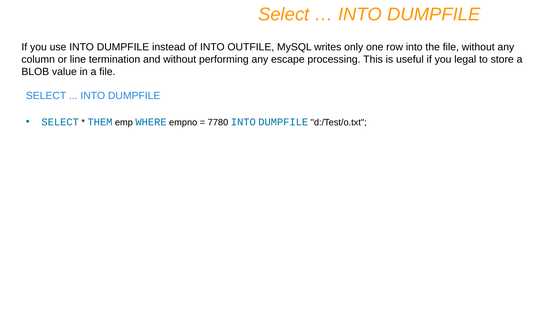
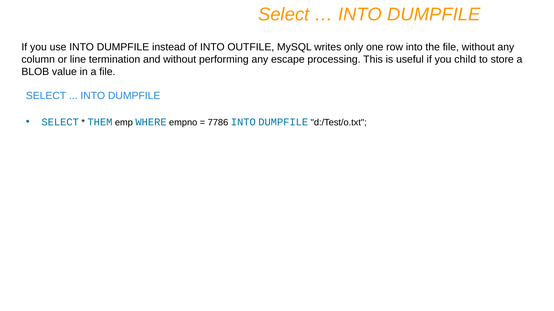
legal: legal -> child (465, 60)
7780: 7780 -> 7786 (218, 123)
